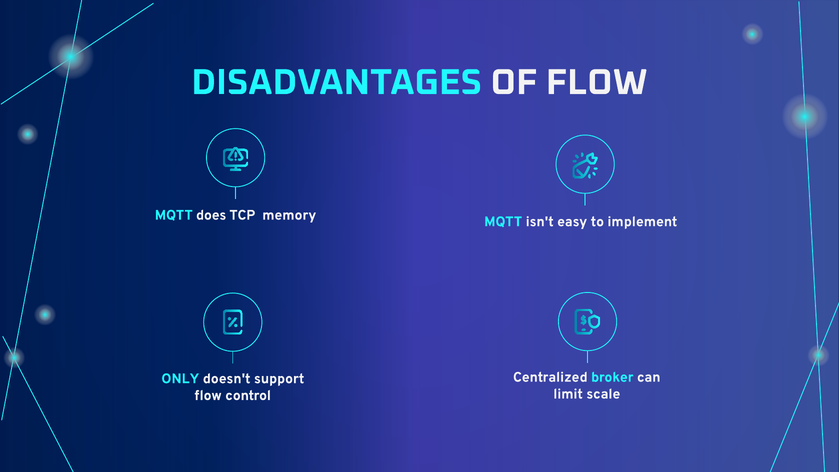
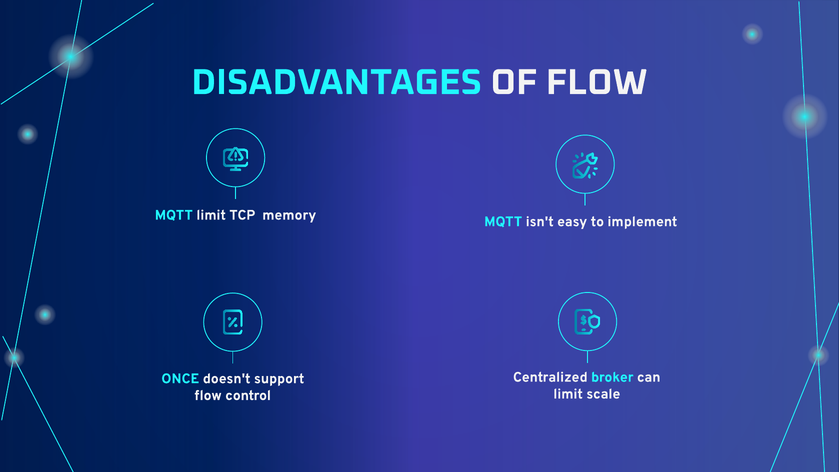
MQTT does: does -> limit (211, 215)
ONLY: ONLY -> ONCE (180, 379)
